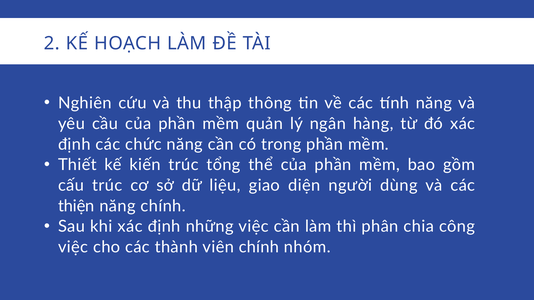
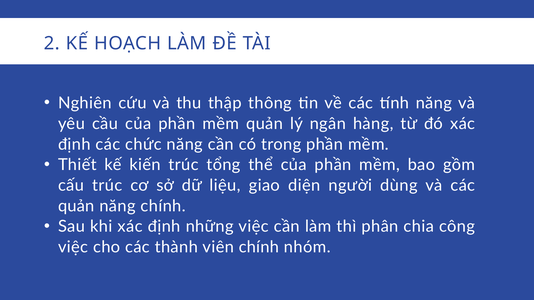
thiện: thiện -> quản (76, 206)
